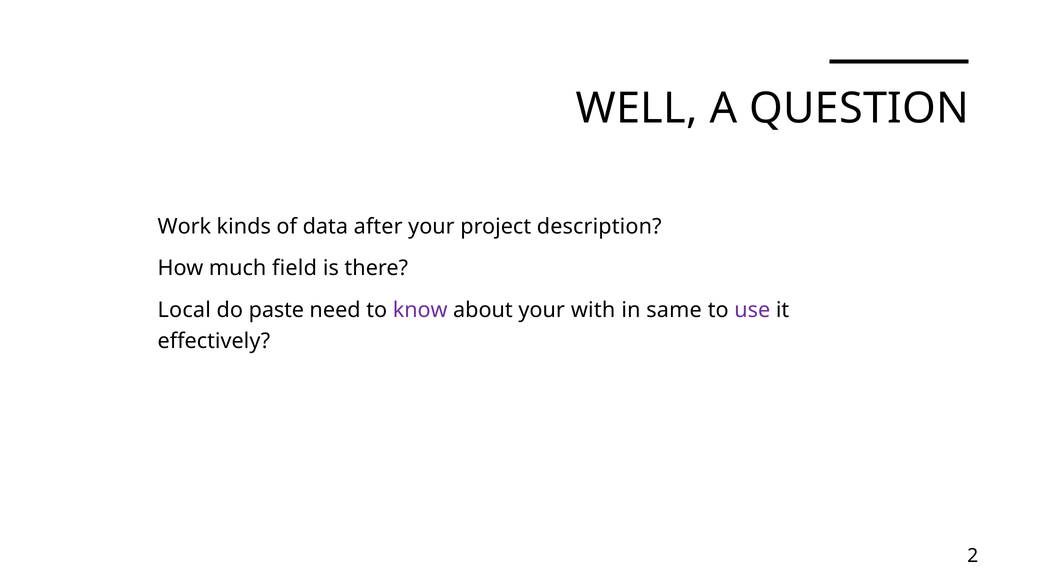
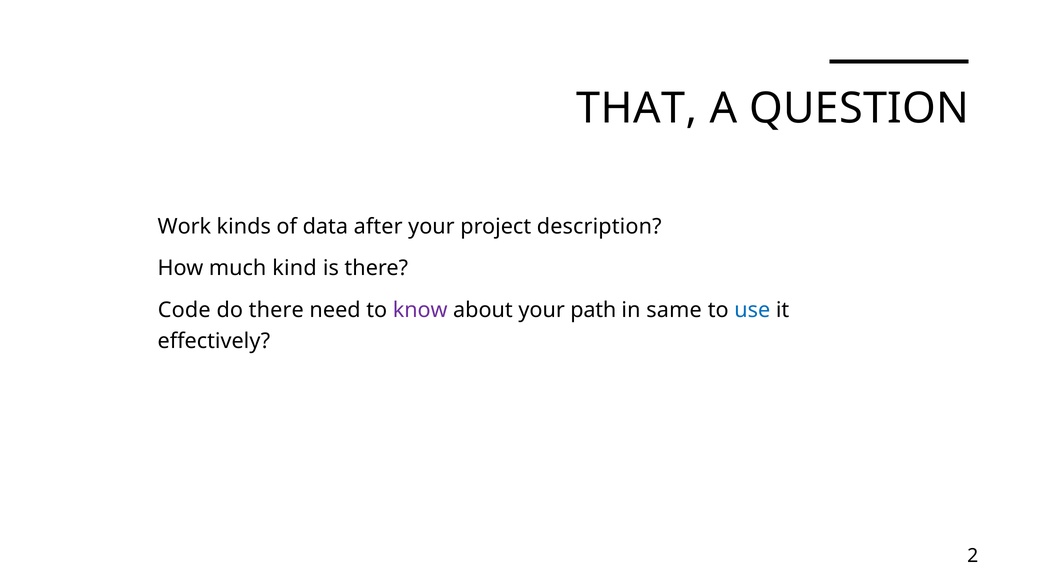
WELL: WELL -> THAT (637, 108)
field: field -> kind (294, 268)
Local: Local -> Code (184, 310)
do paste: paste -> there (276, 310)
with: with -> path (593, 310)
use colour: purple -> blue (752, 310)
